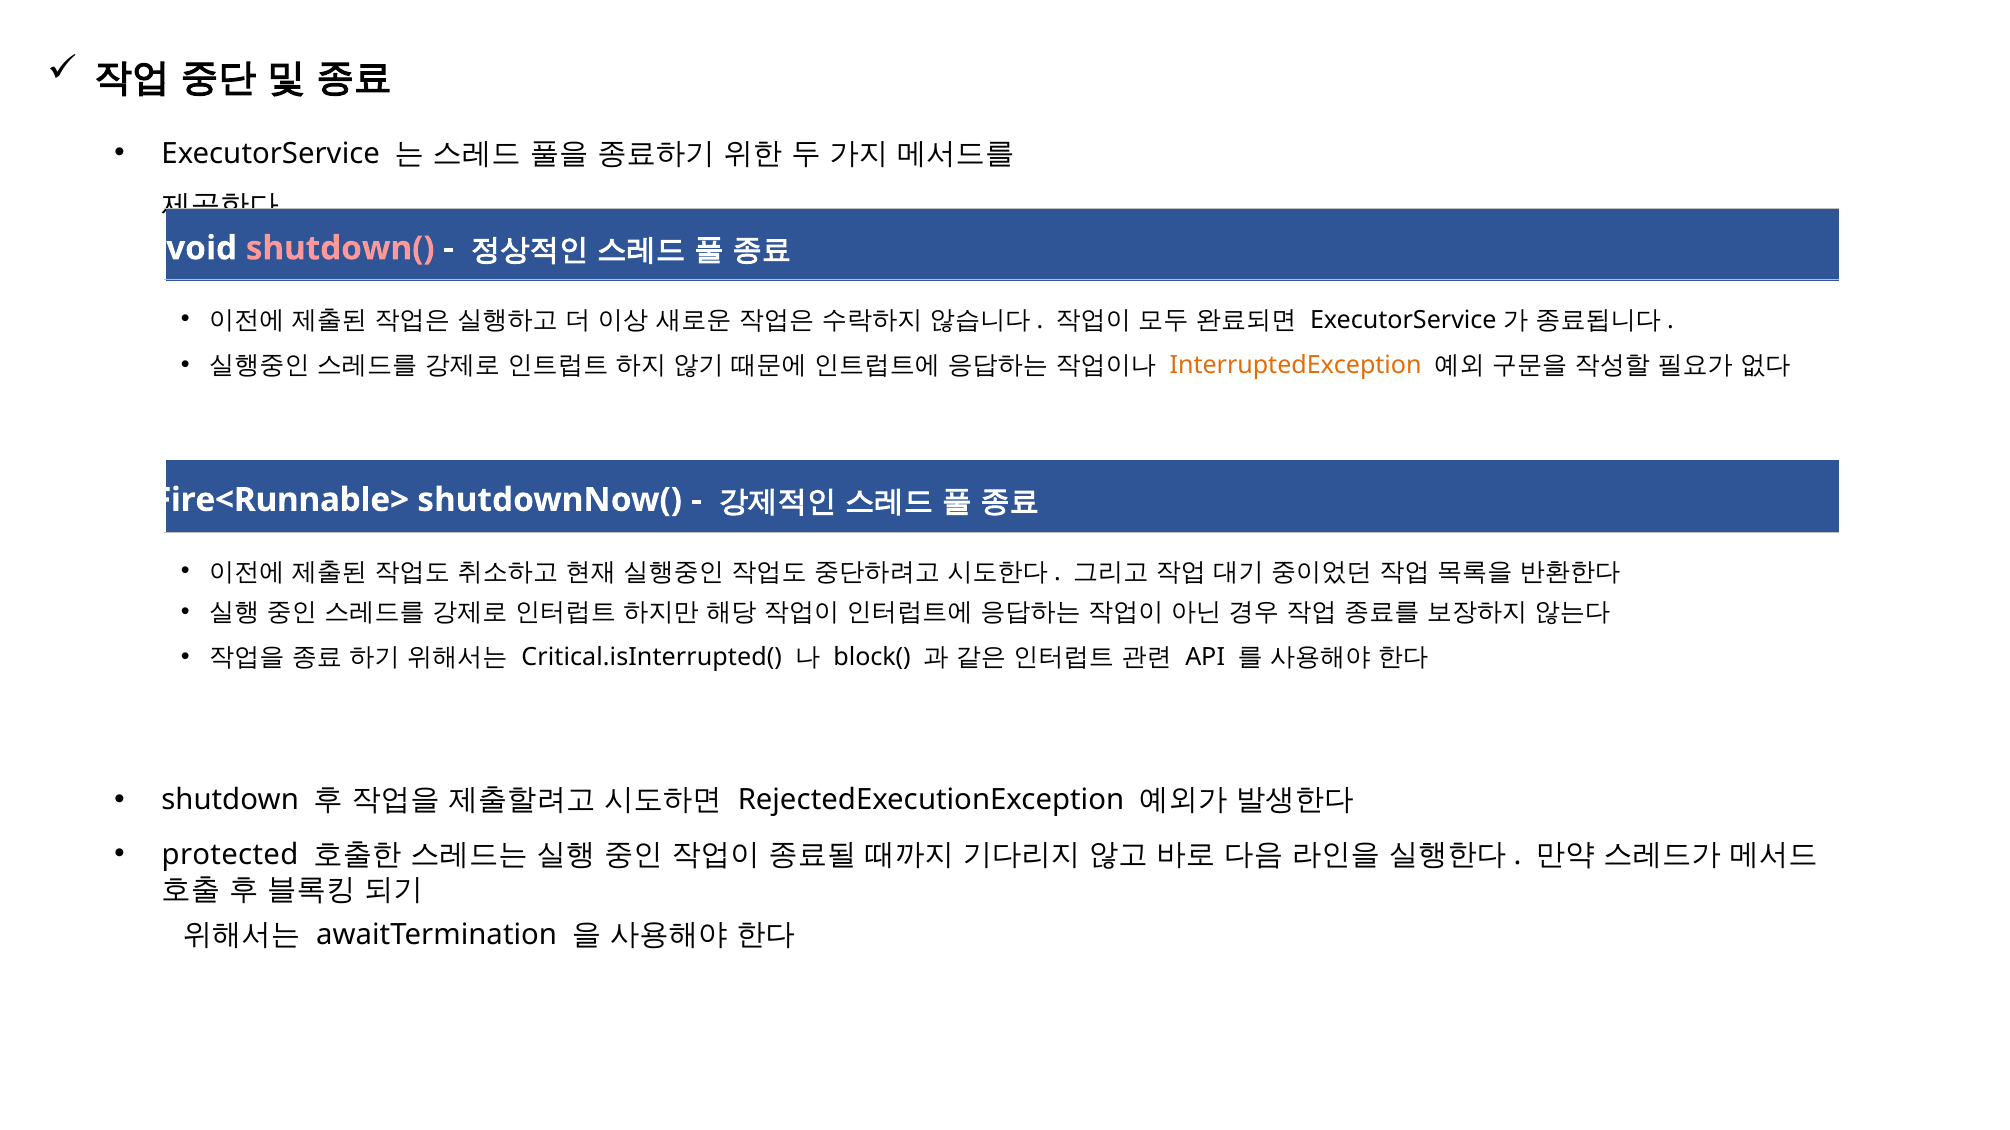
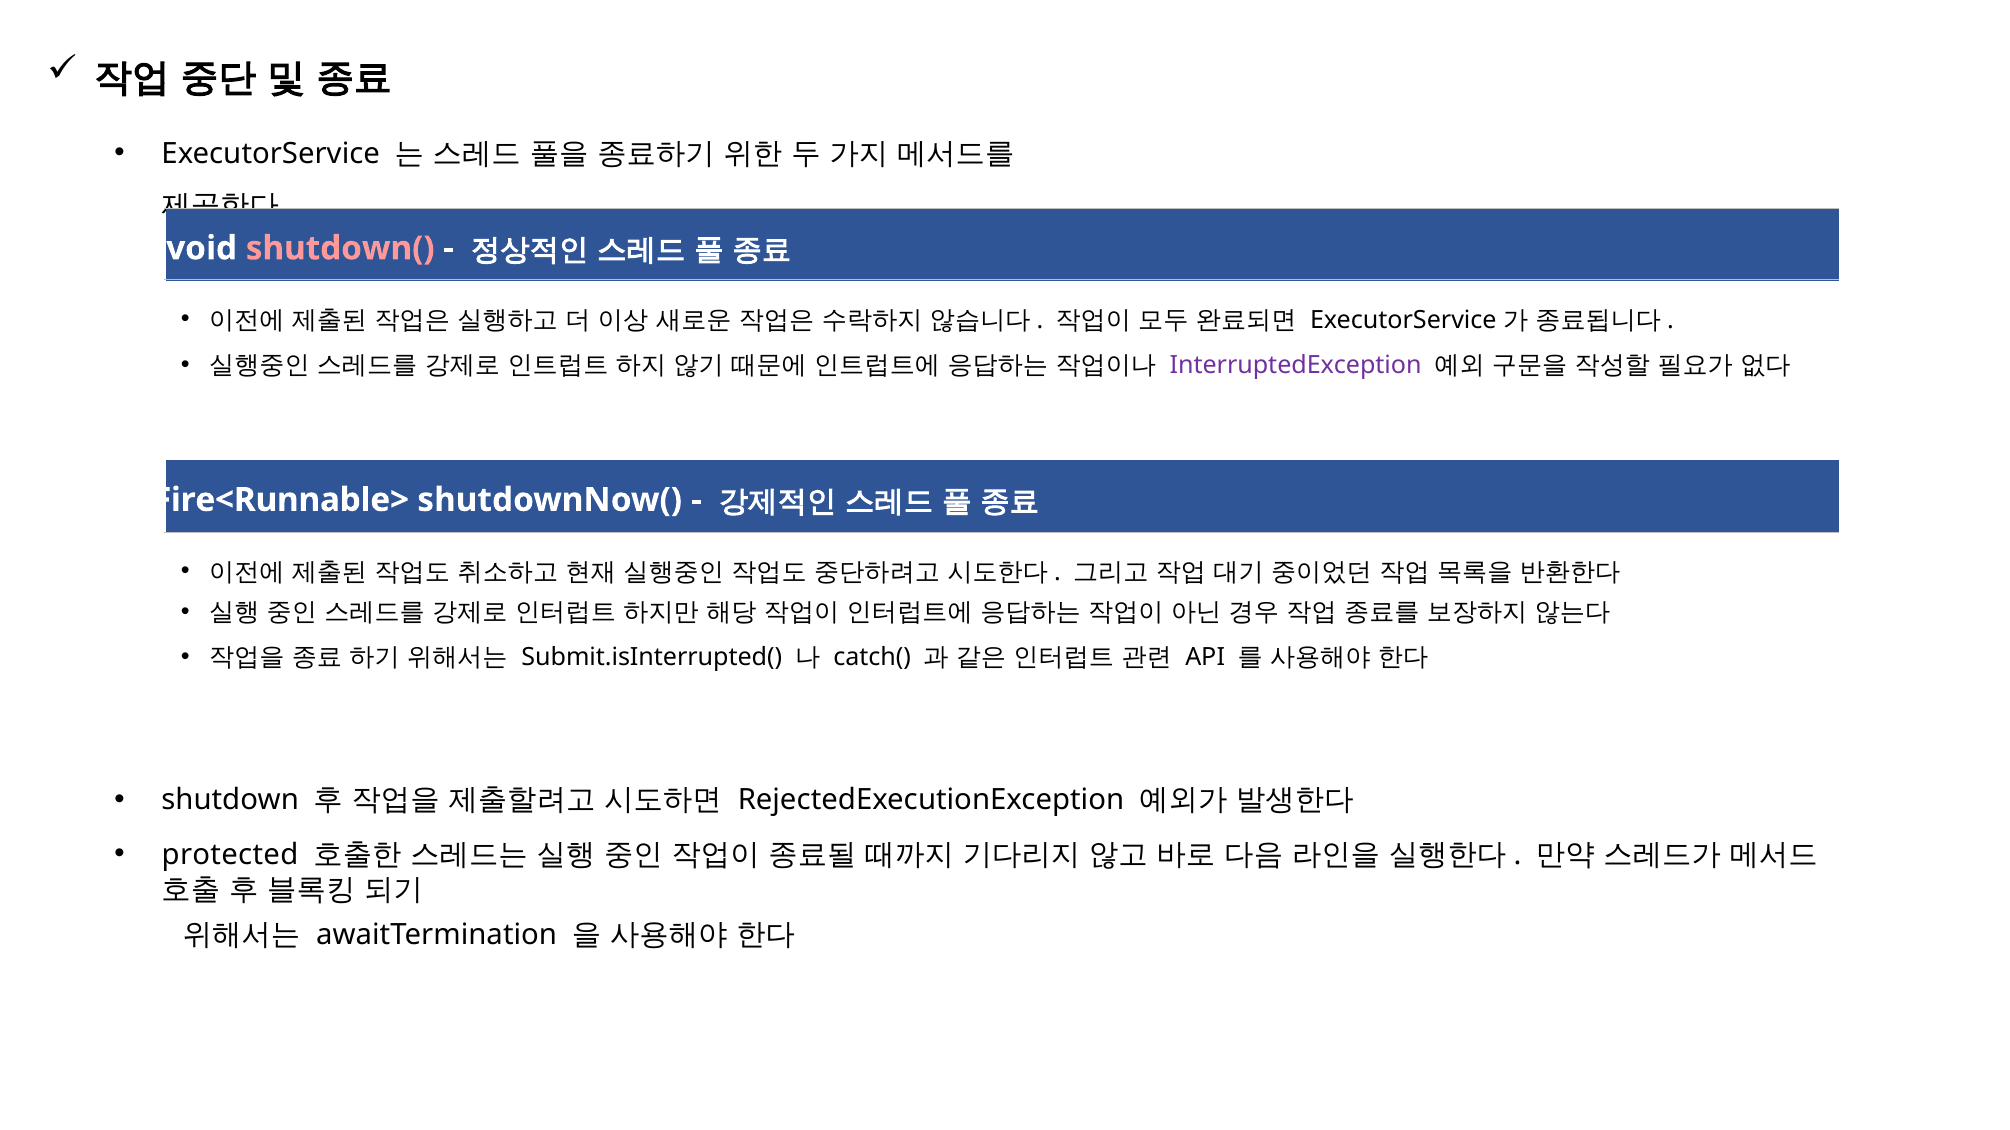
InterruptedException colour: orange -> purple (1296, 365)
Critical.isInterrupted(: Critical.isInterrupted( -> Submit.isInterrupted( (652, 658)
block(: block( -> catch( (872, 658)
